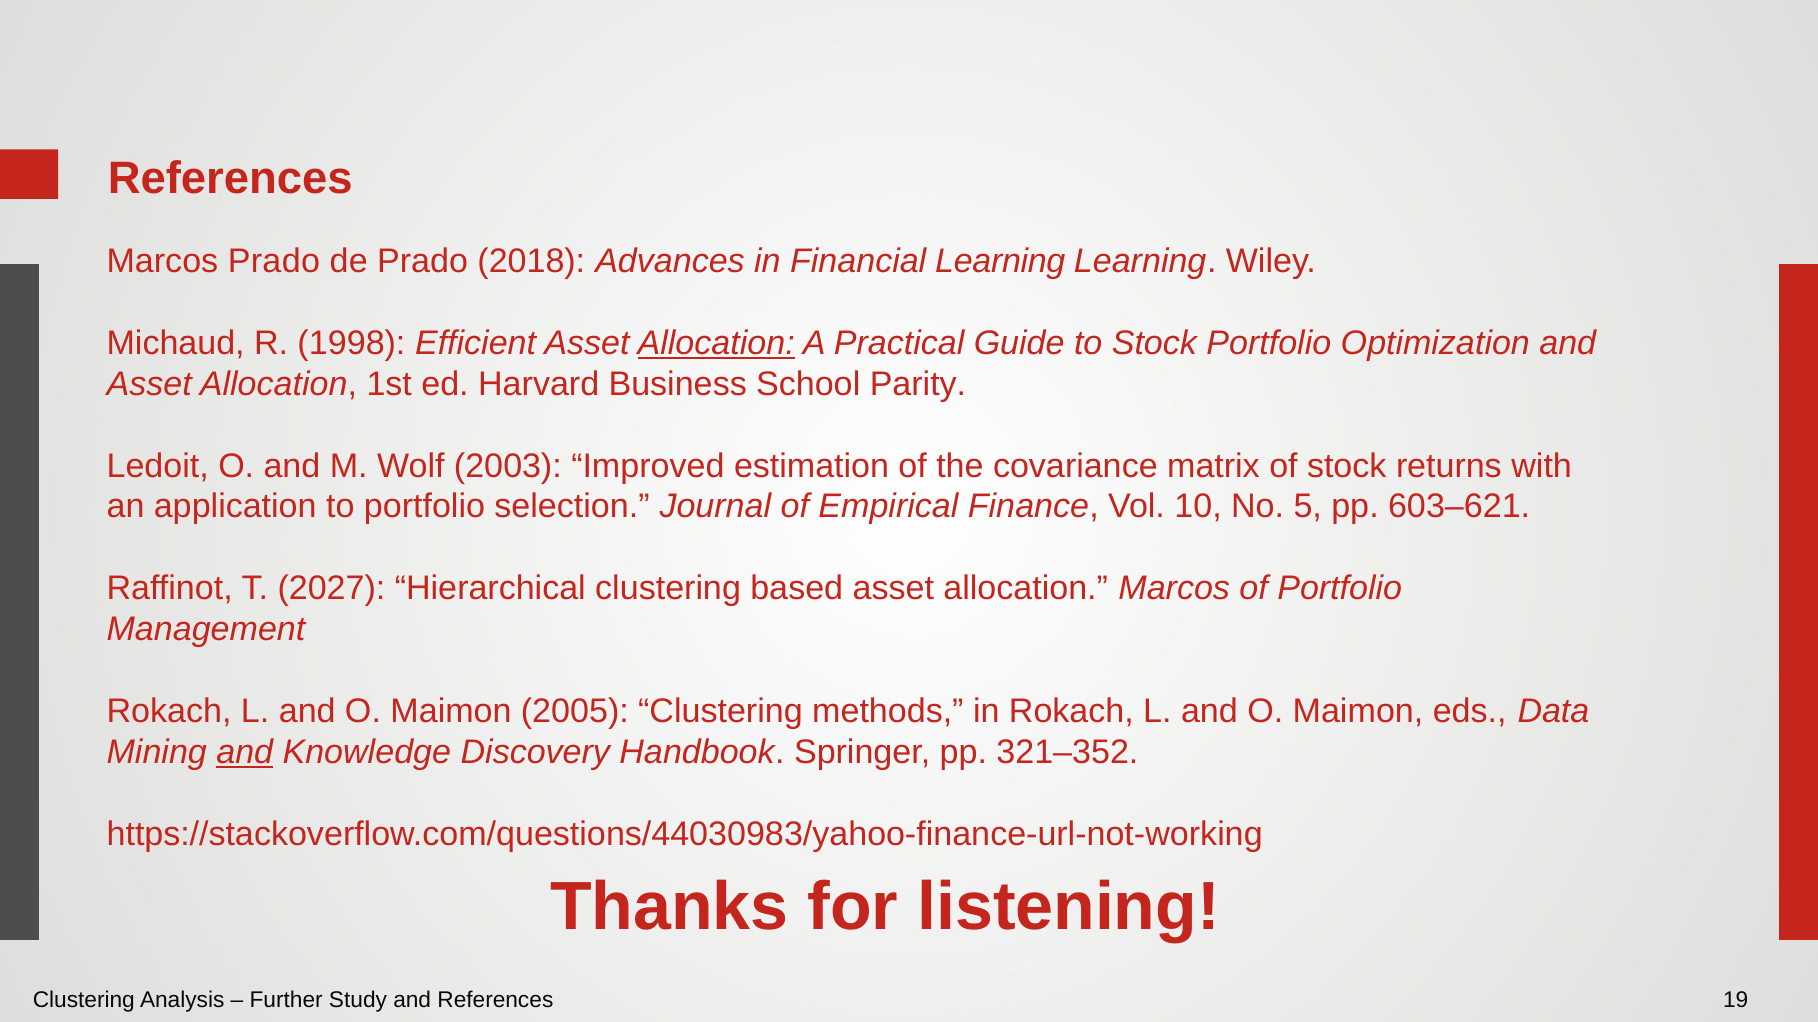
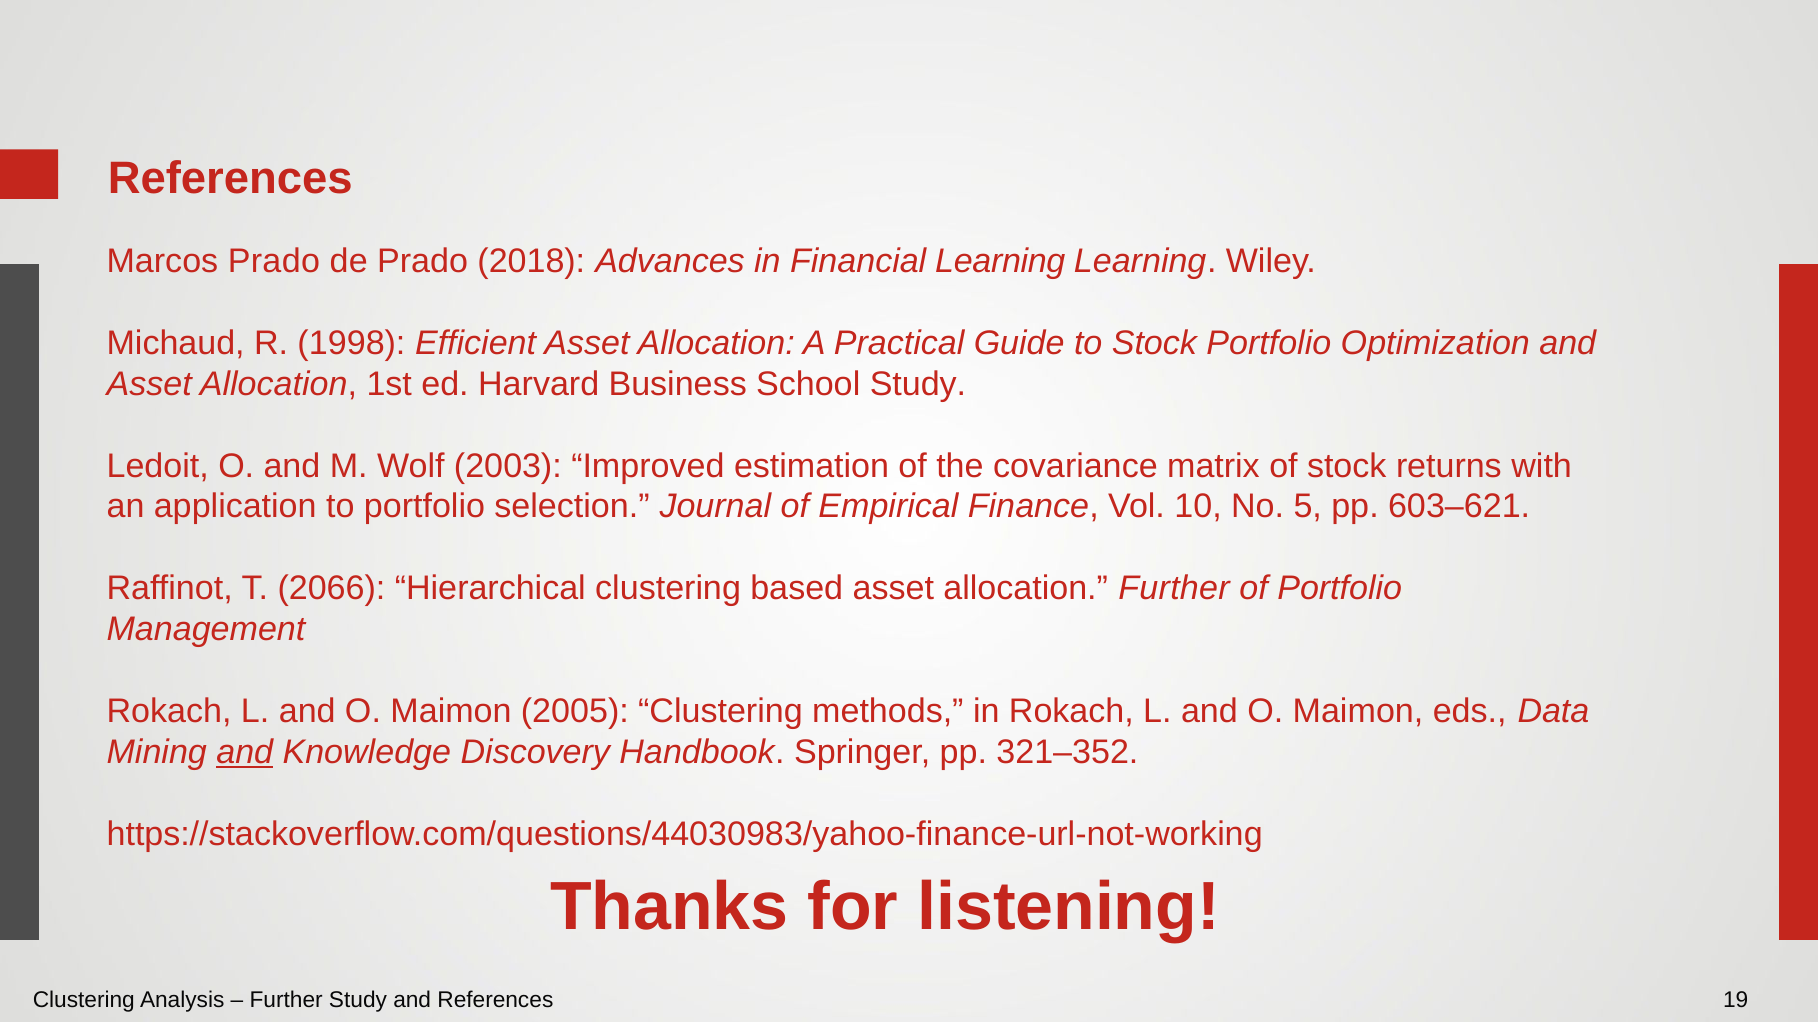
Allocation underline: present -> none (716, 343)
School Parity: Parity -> Study (918, 384)
2027: 2027 -> 2066 (331, 589)
allocation Marcos: Marcos -> Further (1174, 589)
